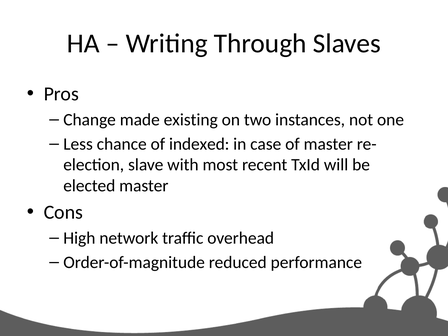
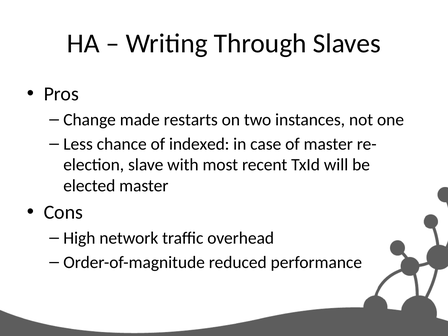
existing: existing -> restarts (191, 120)
